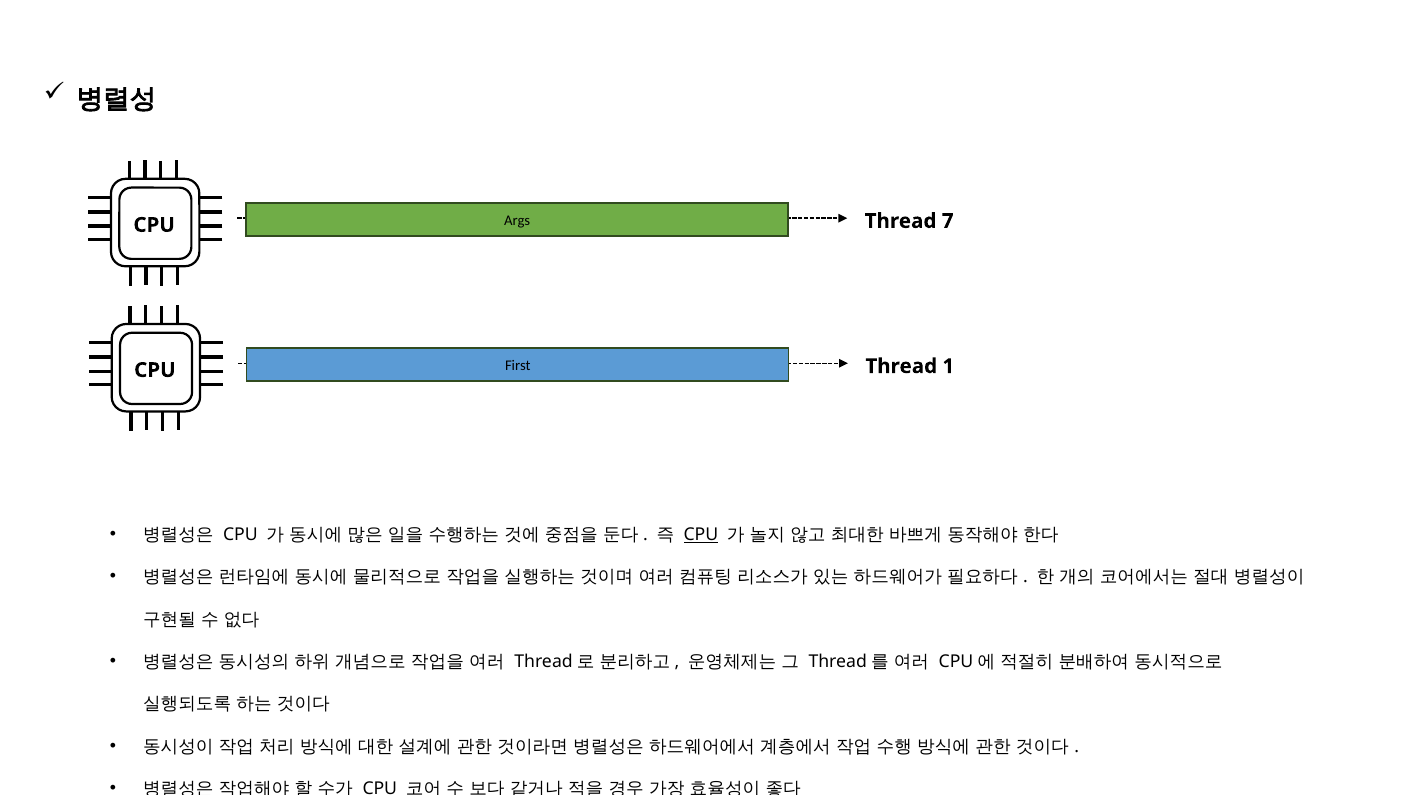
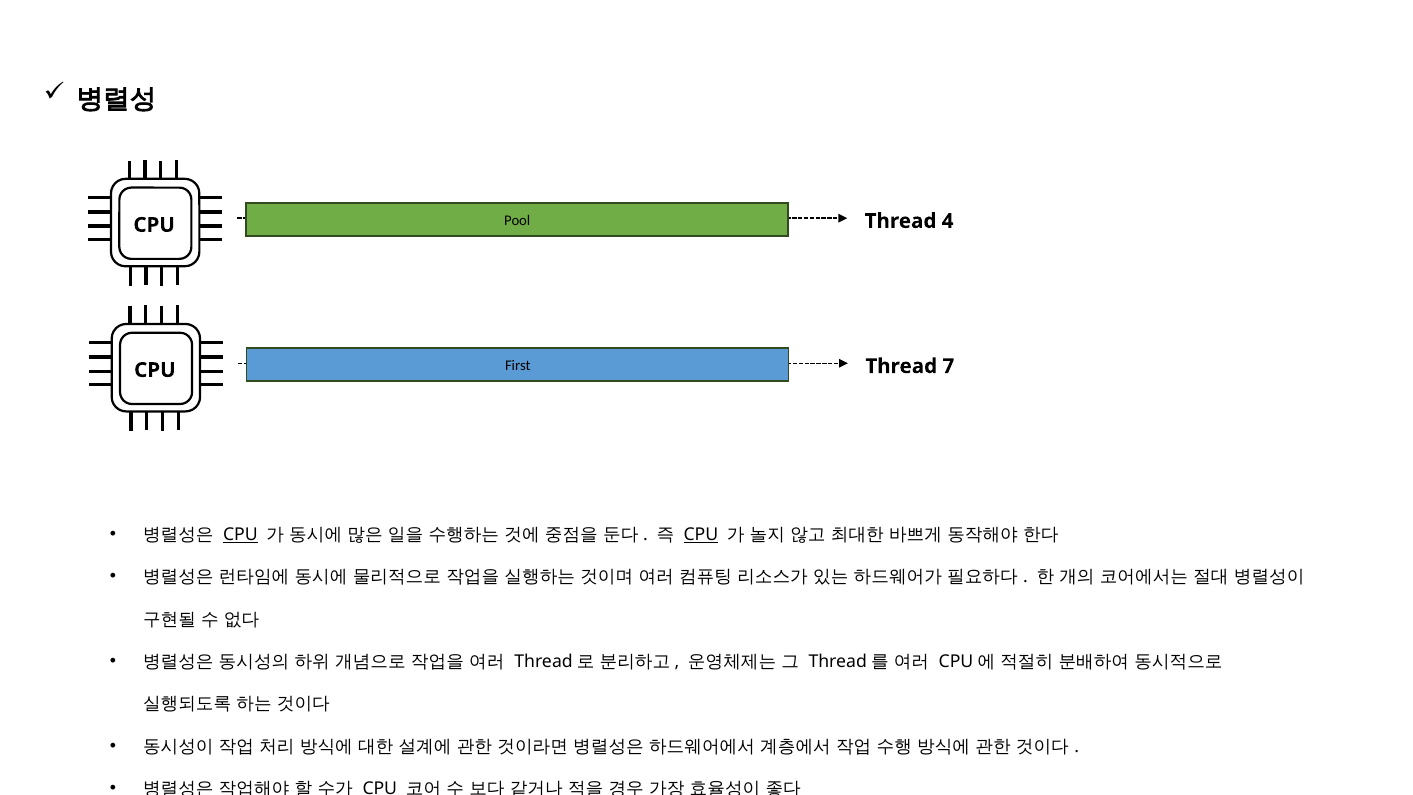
Args: Args -> Pool (517, 220)
7: 7 -> 4 (948, 221)
1: 1 -> 7 (948, 366)
CPU underline: none -> present (240, 534)
